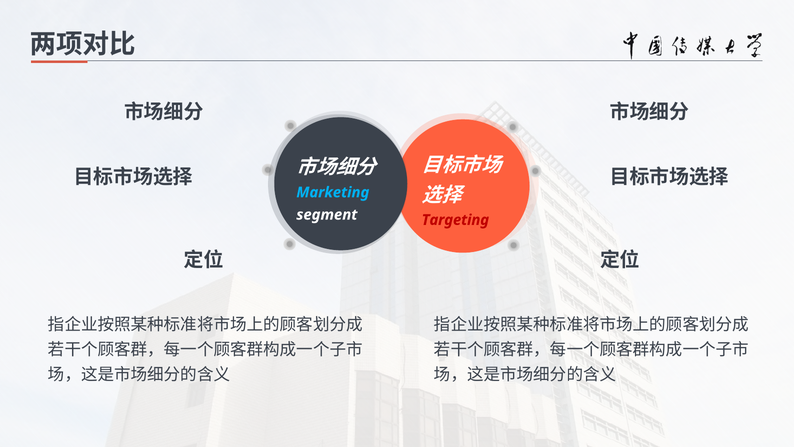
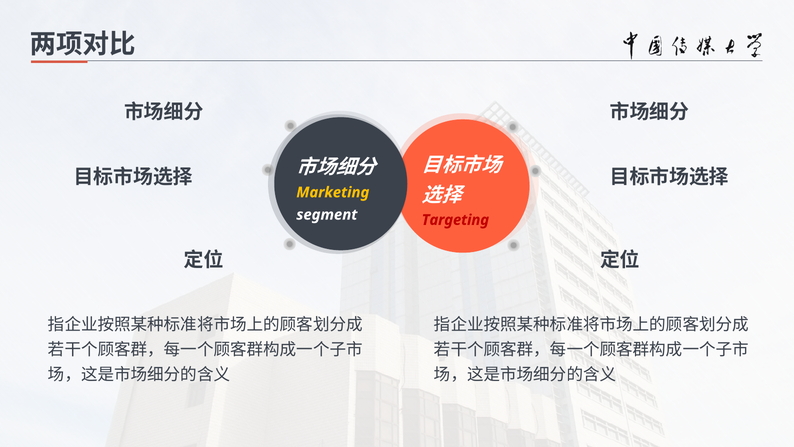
Marketing colour: light blue -> yellow (333, 192)
